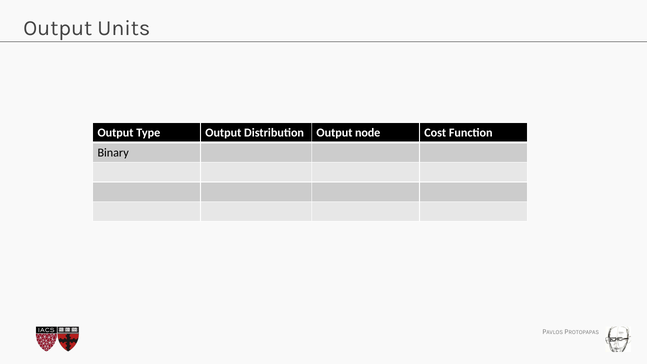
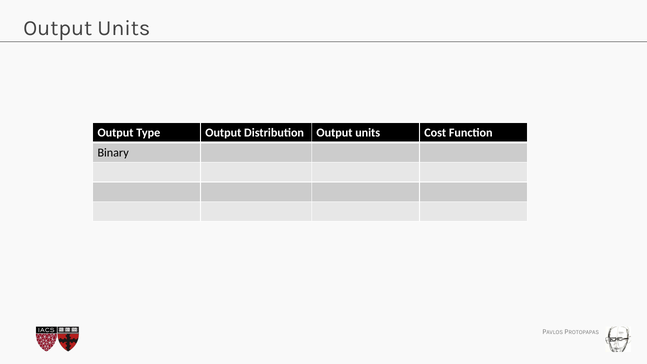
Distribution Output node: node -> units (368, 133)
